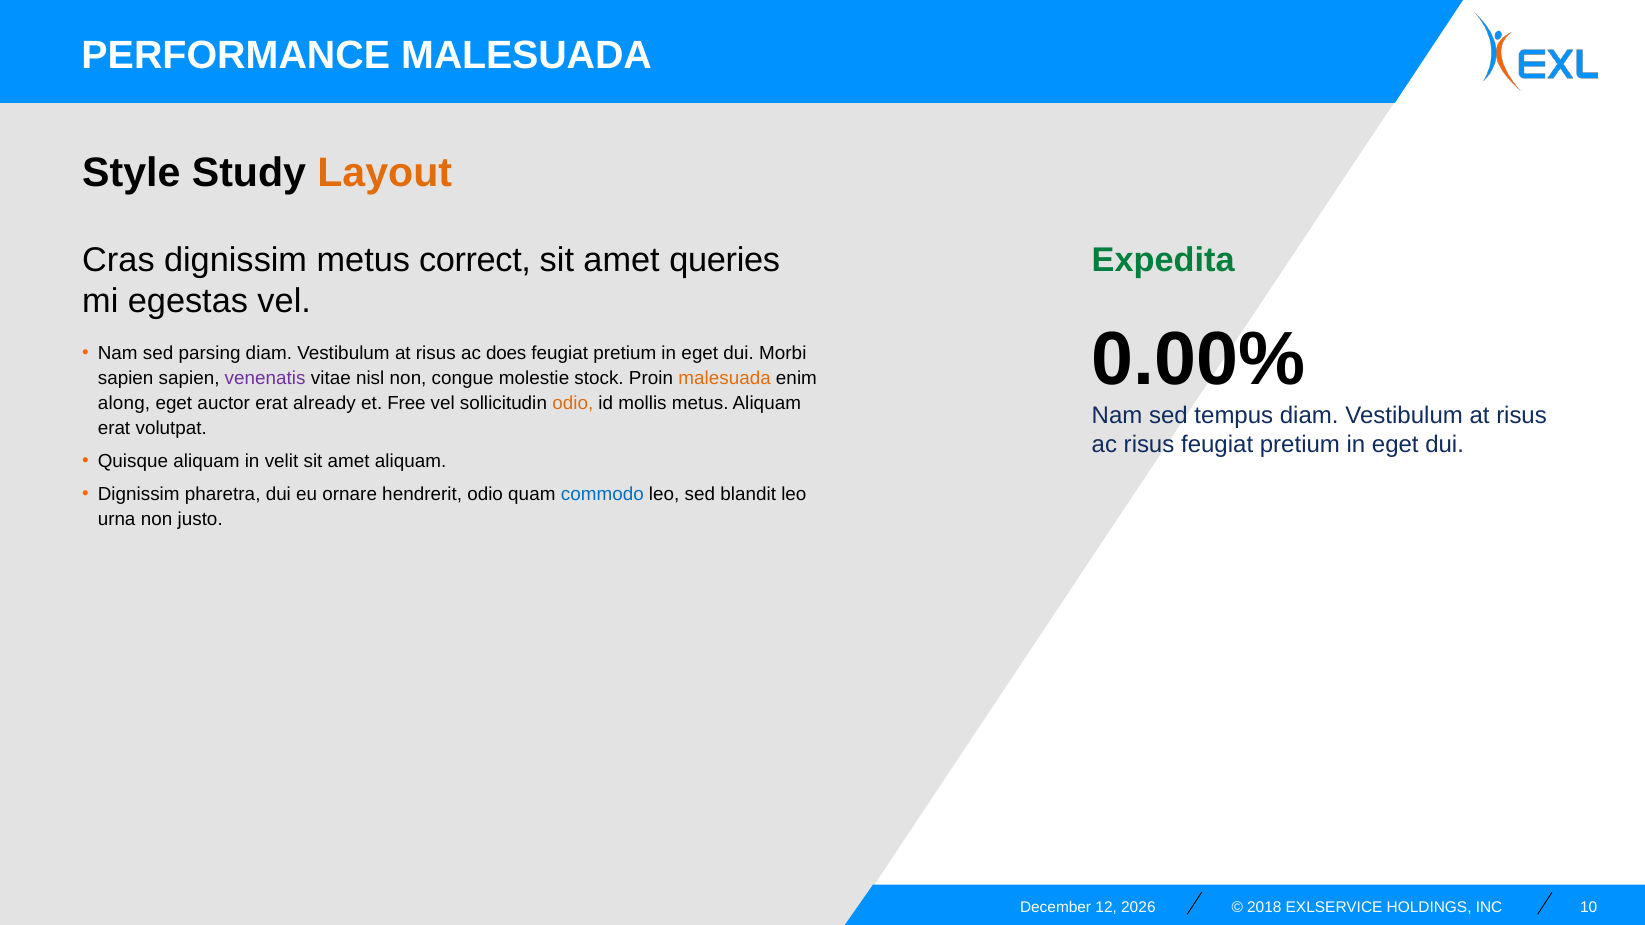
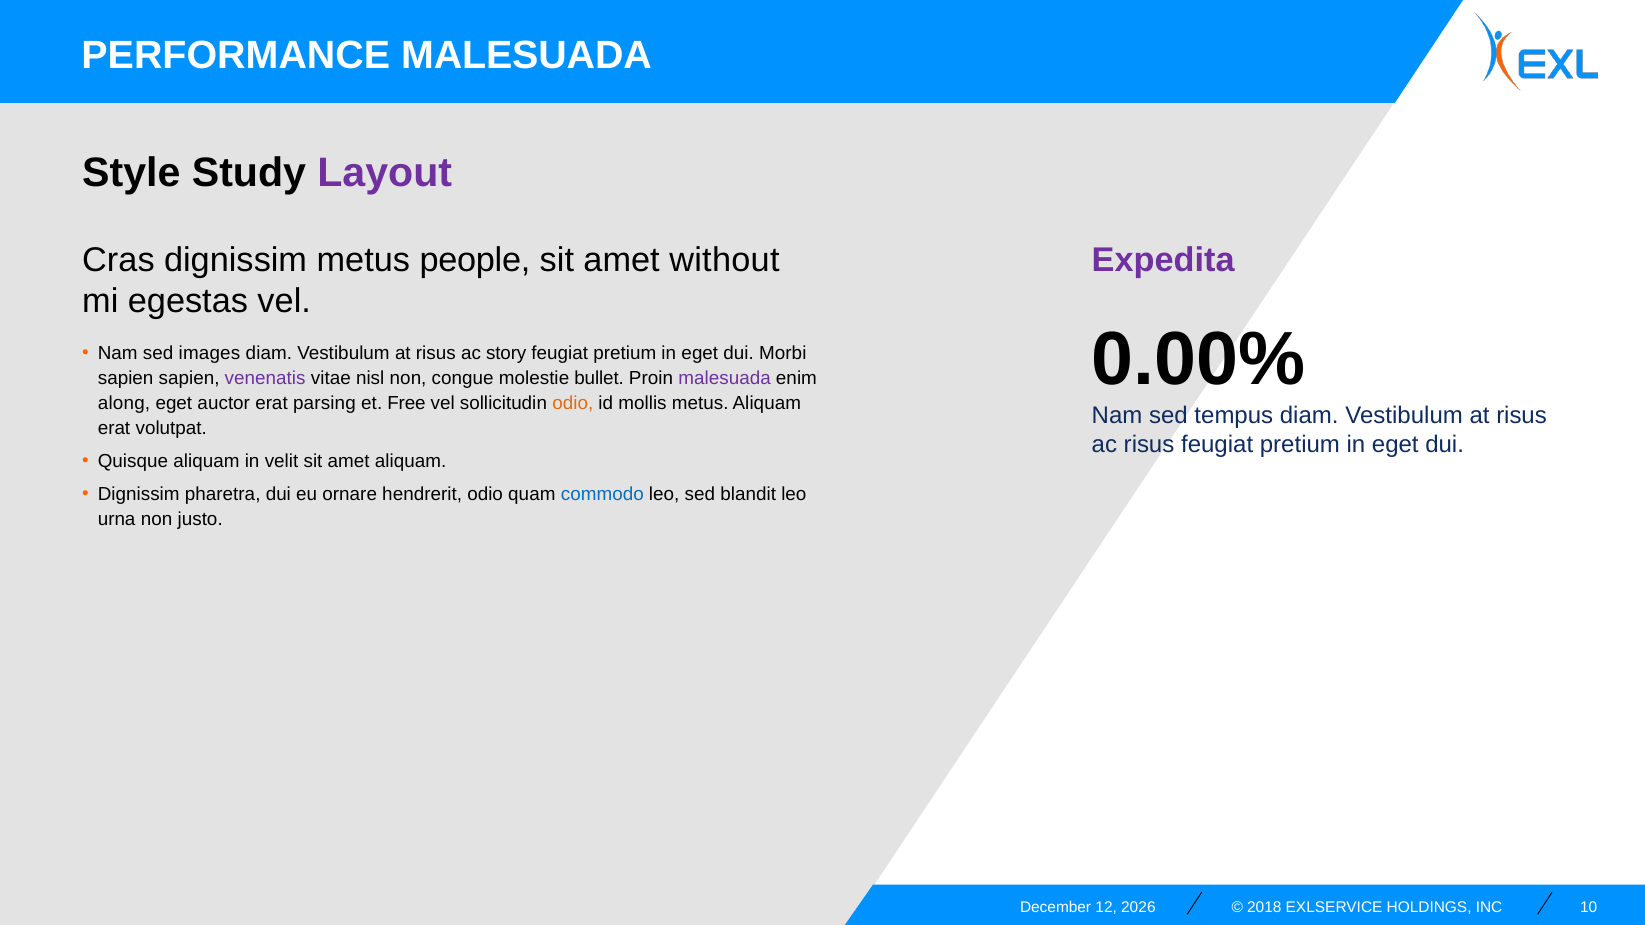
Layout colour: orange -> purple (385, 173)
correct: correct -> people (475, 260)
queries: queries -> without (724, 260)
Expedita colour: green -> purple (1163, 260)
parsing: parsing -> images (209, 353)
does: does -> story (506, 353)
stock: stock -> bullet (599, 378)
malesuada colour: orange -> purple (725, 378)
already: already -> parsing (324, 403)
